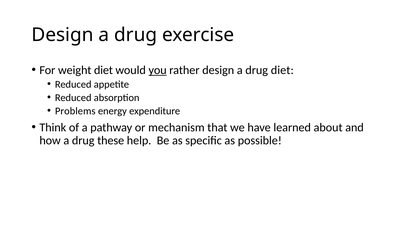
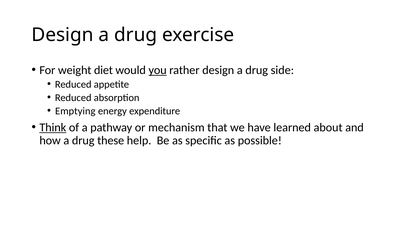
drug diet: diet -> side (282, 70)
Problems: Problems -> Emptying (75, 111)
Think underline: none -> present (53, 128)
